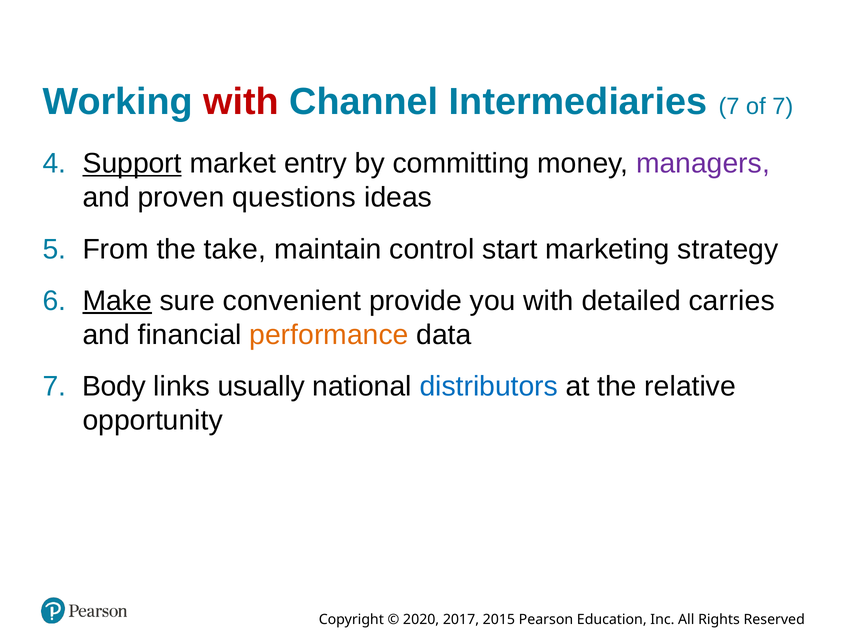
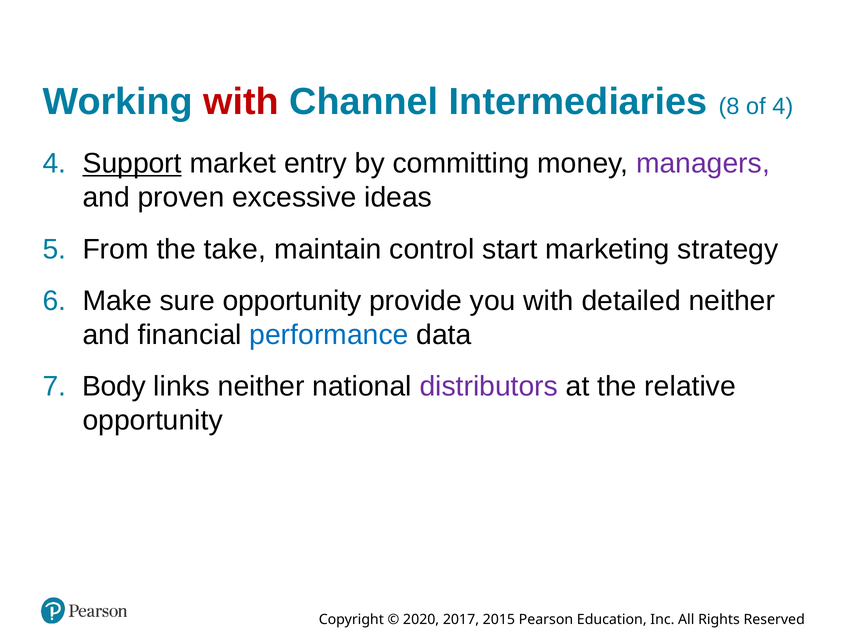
Intermediaries 7: 7 -> 8 (729, 107)
of 7: 7 -> 4 (783, 107)
questions: questions -> excessive (294, 198)
Make underline: present -> none (117, 301)
sure convenient: convenient -> opportunity (292, 301)
detailed carries: carries -> neither (732, 301)
performance colour: orange -> blue (329, 335)
links usually: usually -> neither (261, 387)
distributors colour: blue -> purple (489, 387)
